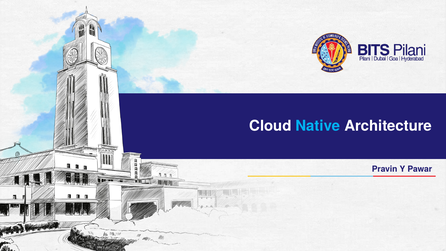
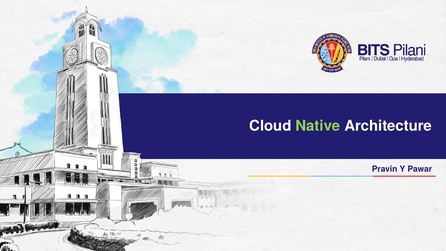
Native colour: light blue -> light green (318, 126)
